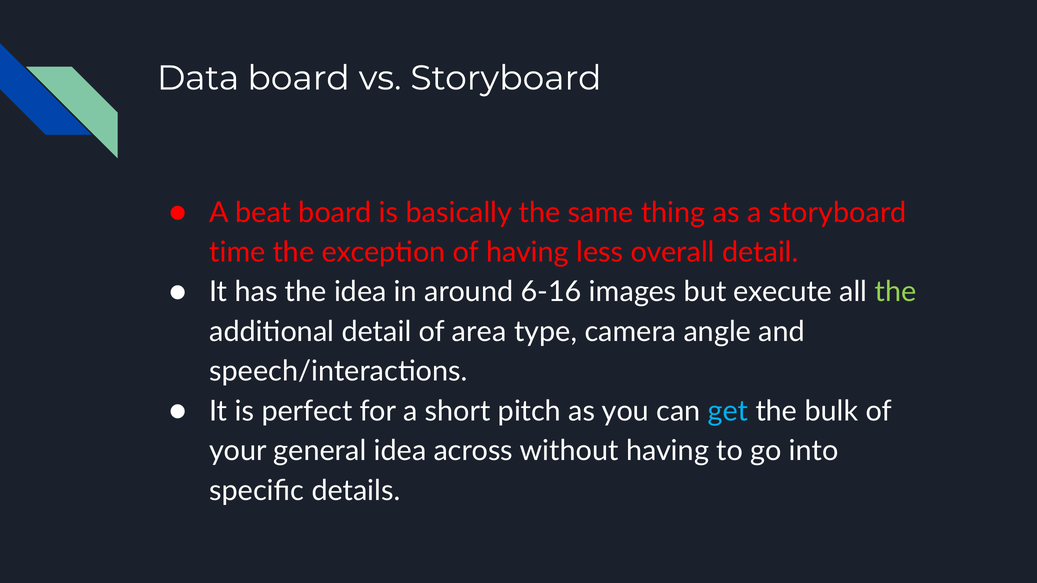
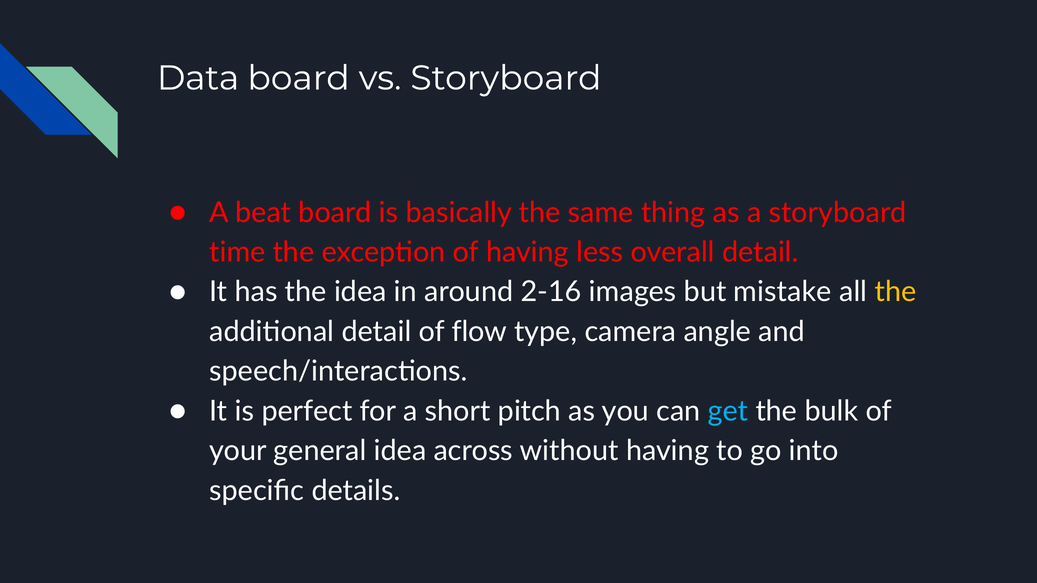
6-16: 6-16 -> 2-16 (551, 292)
execute: execute -> mistake (782, 292)
the colour: light green -> yellow (896, 292)
area: area -> flow (479, 332)
